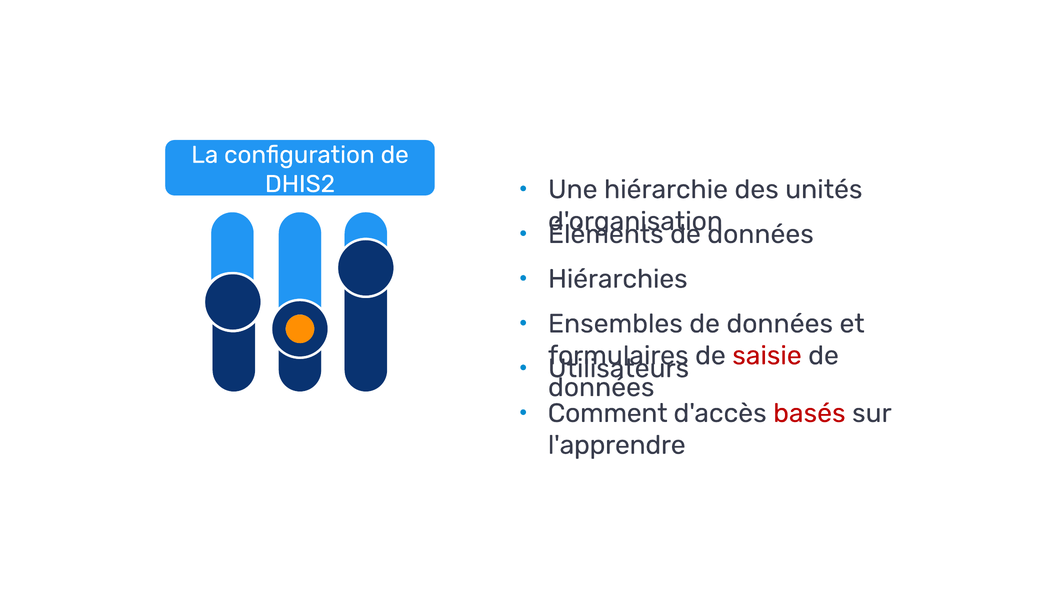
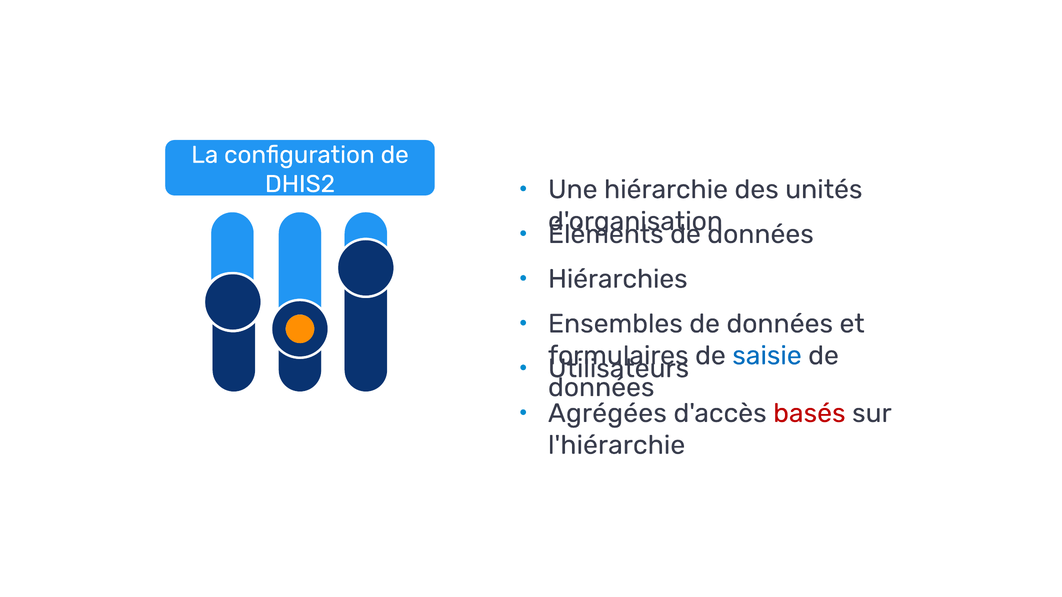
saisie colour: red -> blue (767, 356)
Comment: Comment -> Agrégées (607, 413)
l'apprendre: l'apprendre -> l'hiérarchie (617, 445)
